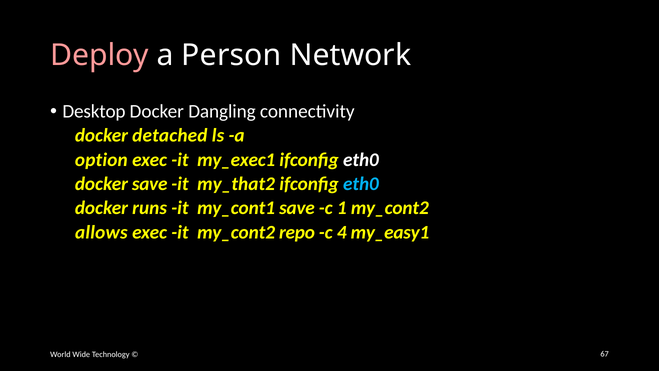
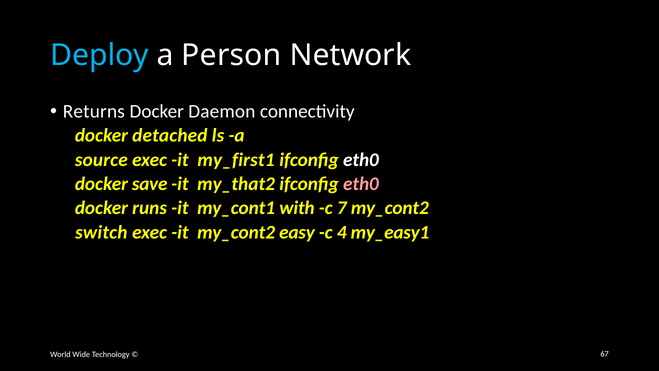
Deploy colour: pink -> light blue (100, 55)
Desktop: Desktop -> Returns (94, 111)
Dangling: Dangling -> Daemon (222, 111)
option: option -> source (101, 160)
my_exec1: my_exec1 -> my_first1 (236, 160)
eth0 colour: light blue -> pink (361, 184)
my_cont1 save: save -> with (297, 208)
1: 1 -> 7 (342, 208)
allows: allows -> switch (101, 232)
repo: repo -> easy (297, 232)
